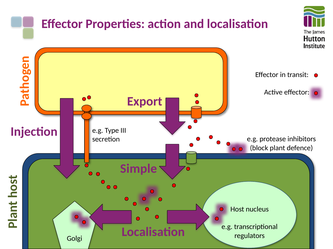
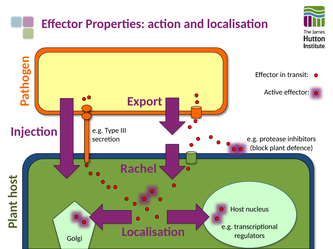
Simple: Simple -> Rachel (139, 169)
